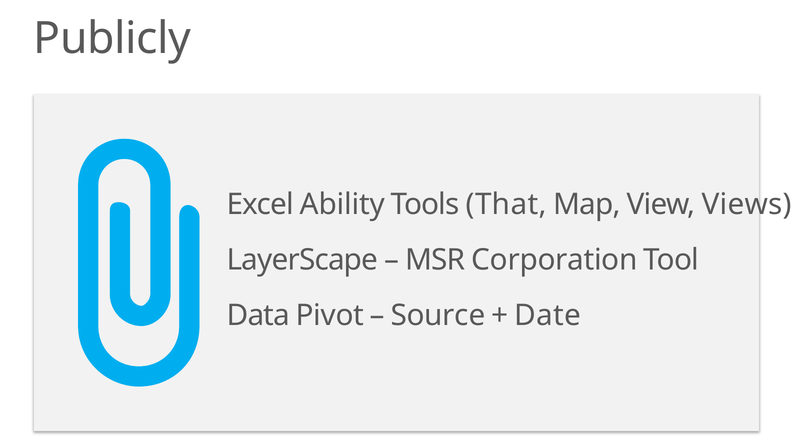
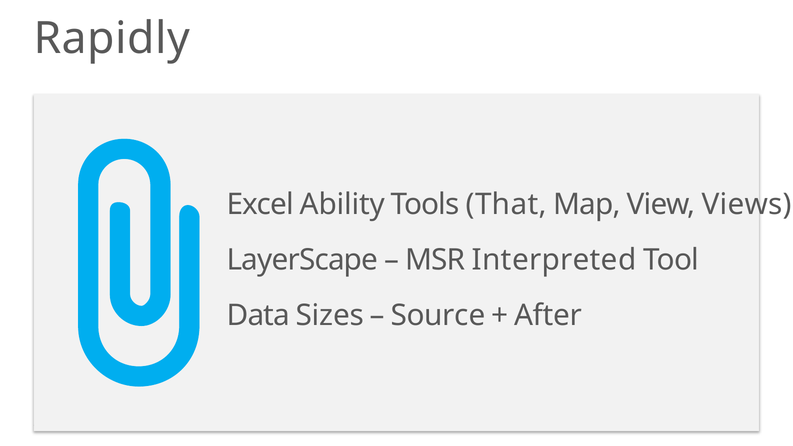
Publicly: Publicly -> Rapidly (112, 39)
Corporation: Corporation -> Interpreted (554, 260)
Pivot: Pivot -> Sizes (330, 316)
Date: Date -> After (548, 316)
